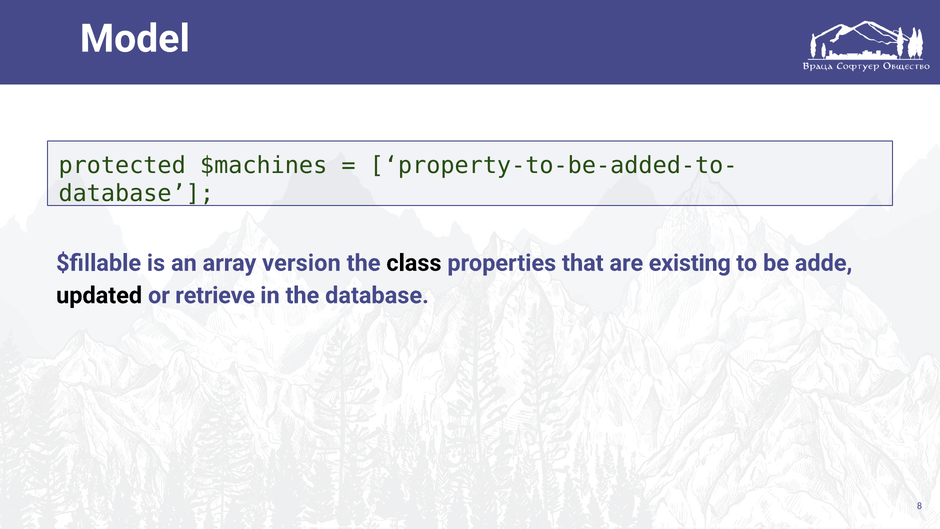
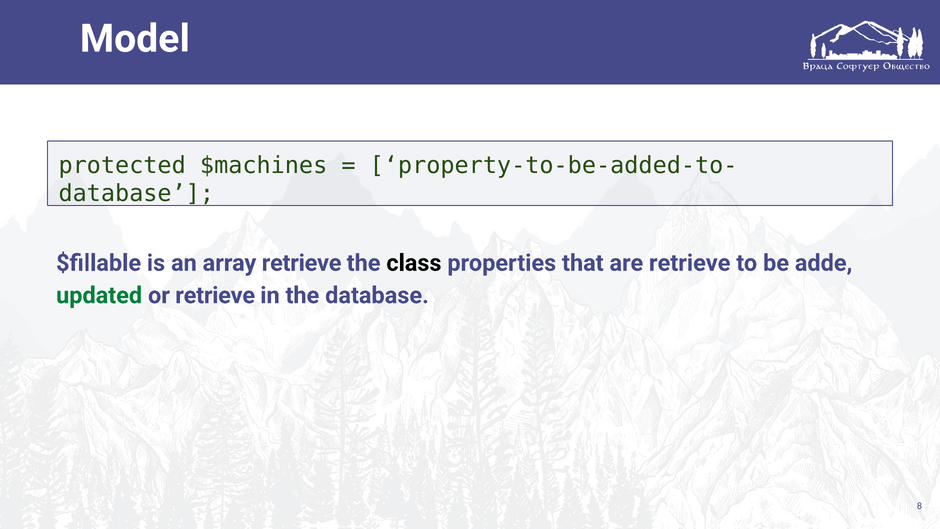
array version: version -> retrieve (302, 263)
are existing: existing -> retrieve (690, 263)
updated colour: black -> green (99, 295)
